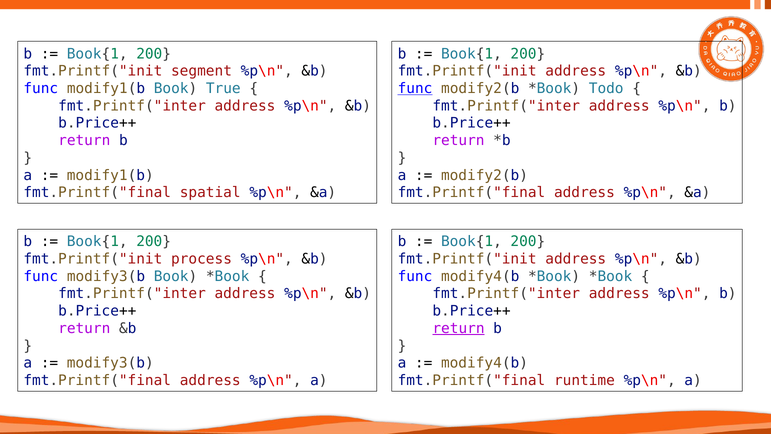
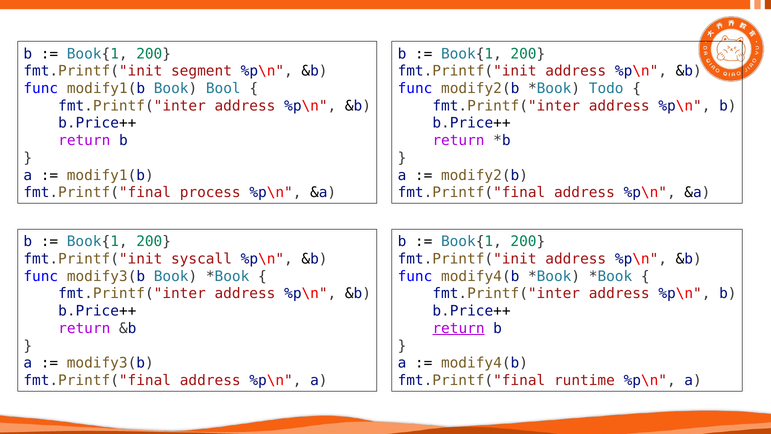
True: True -> Bool (223, 88)
func underline: present -> none (415, 88)
spatial: spatial -> process (210, 193)
process: process -> syscall (202, 259)
